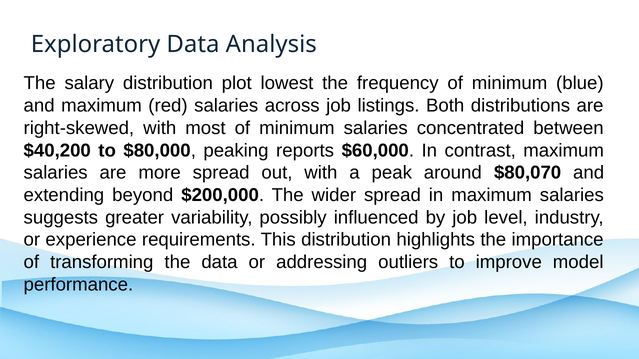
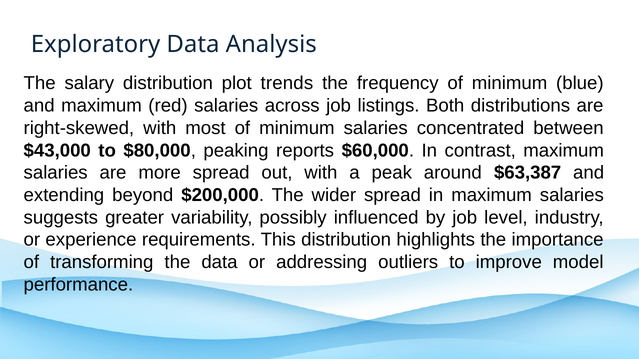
lowest: lowest -> trends (287, 83)
$40,200: $40,200 -> $43,000 (57, 151)
$80,070: $80,070 -> $63,387 (528, 173)
